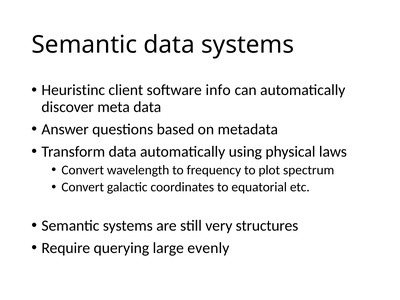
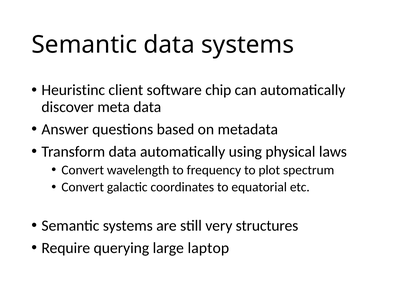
info: info -> chip (218, 90)
evenly: evenly -> laptop (208, 248)
